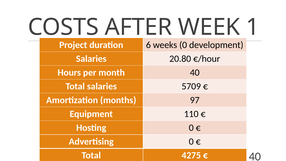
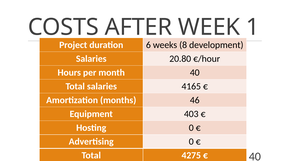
weeks 0: 0 -> 8 (183, 45)
5709: 5709 -> 4165 (191, 86)
97: 97 -> 46 (195, 100)
110: 110 -> 403 (191, 114)
